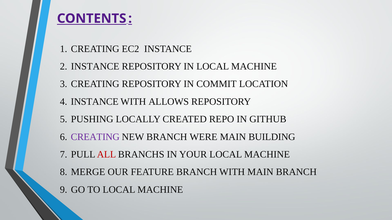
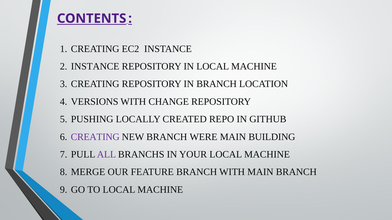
IN COMMIT: COMMIT -> BRANCH (217, 84)
INSTANCE: INSTANCE -> VERSIONS (95, 102)
ALLOWS: ALLOWS -> CHANGE (169, 102)
ALL colour: red -> purple (106, 155)
